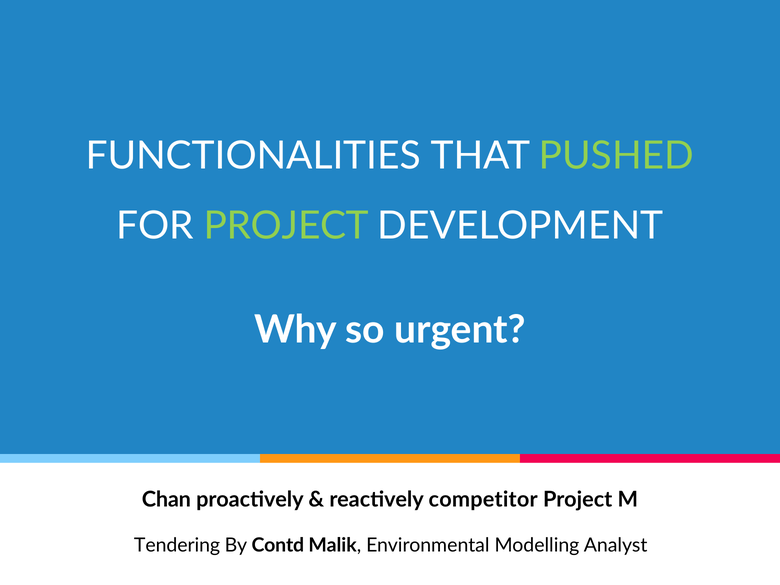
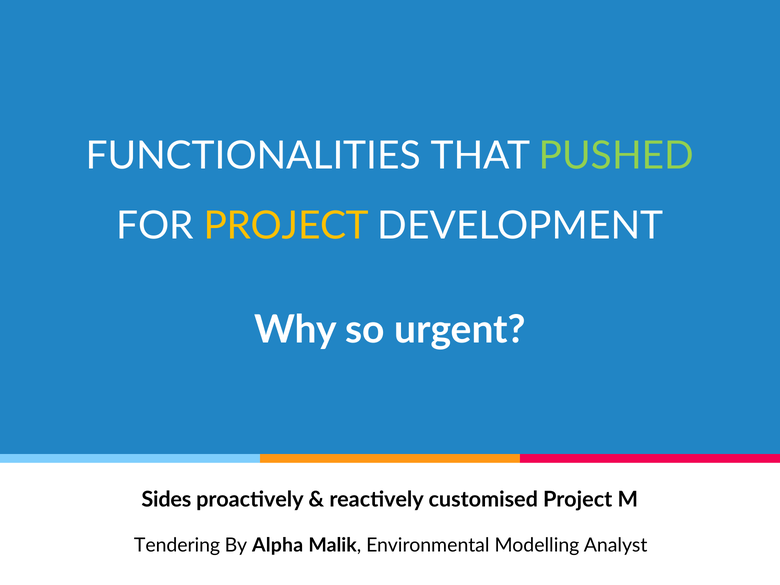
PROJECT colour: light green -> yellow (286, 226)
Chan: Chan -> Sides (166, 500)
competitor: competitor -> customised (483, 500)
Contd: Contd -> Alpha (278, 545)
